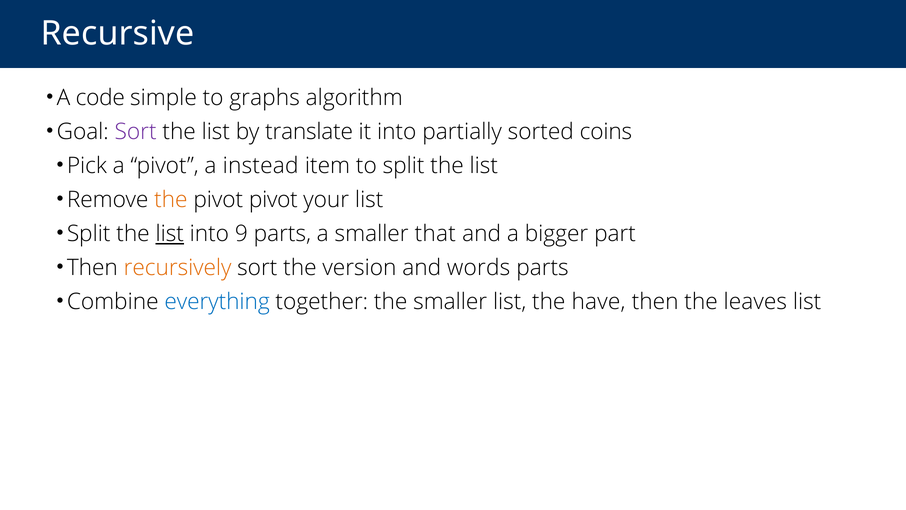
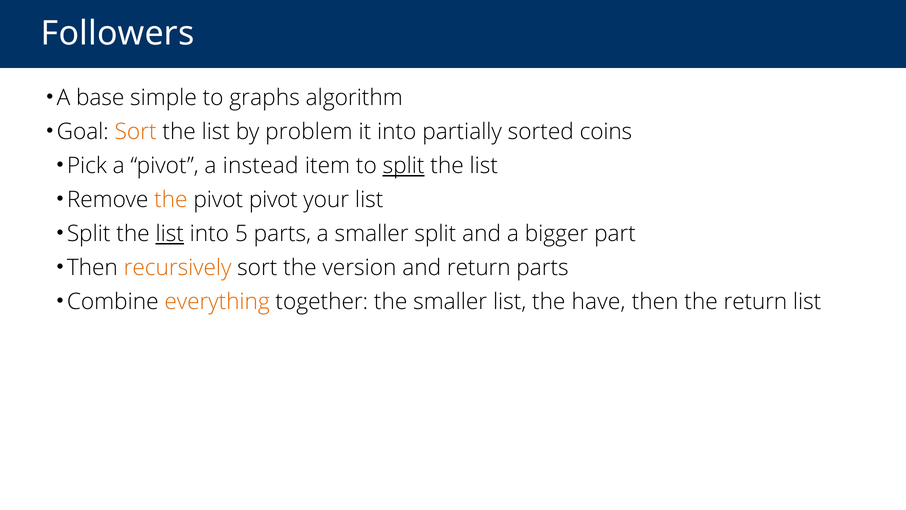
Recursive: Recursive -> Followers (118, 34)
code: code -> base (100, 98)
Sort colour: purple -> orange (136, 132)
translate: translate -> problem (309, 132)
split underline: none -> present (404, 166)
9: 9 -> 5 (241, 234)
smaller that: that -> split (435, 234)
and words: words -> return (479, 268)
everything colour: blue -> orange (217, 302)
the leaves: leaves -> return (755, 302)
